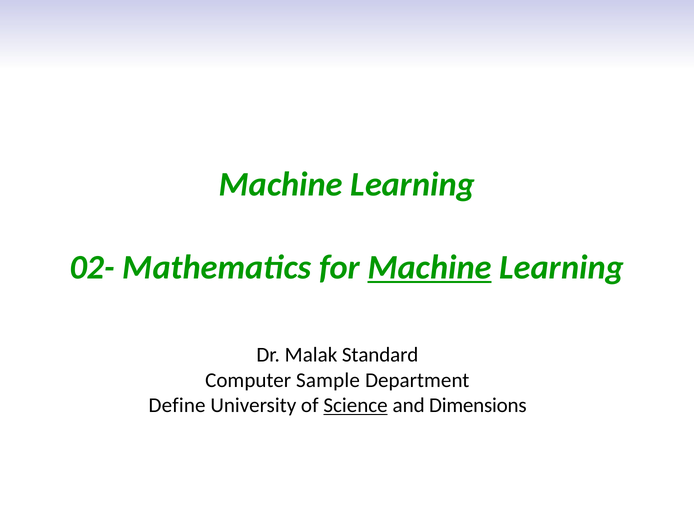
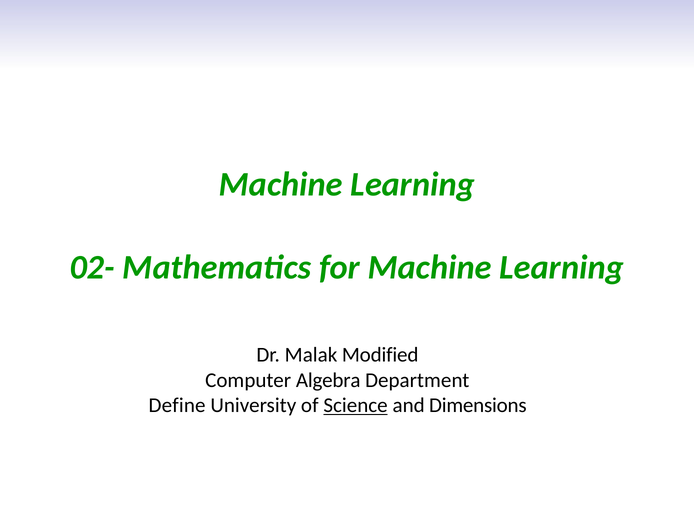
Machine underline: present -> none (430, 267)
Standard: Standard -> Modified (380, 355)
Sample: Sample -> Algebra (328, 380)
